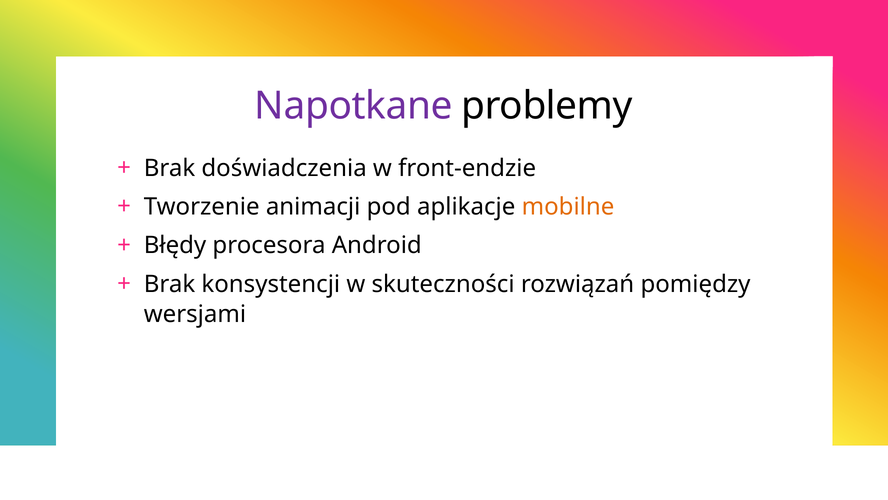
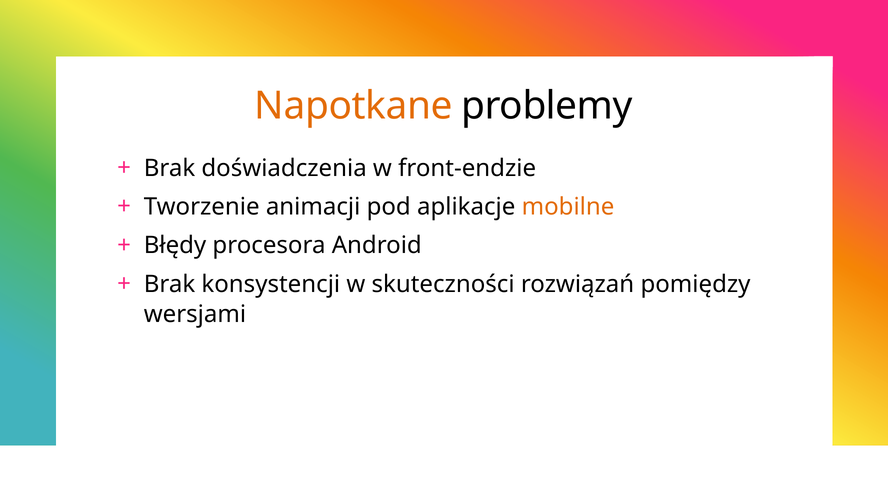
Napotkane colour: purple -> orange (354, 106)
